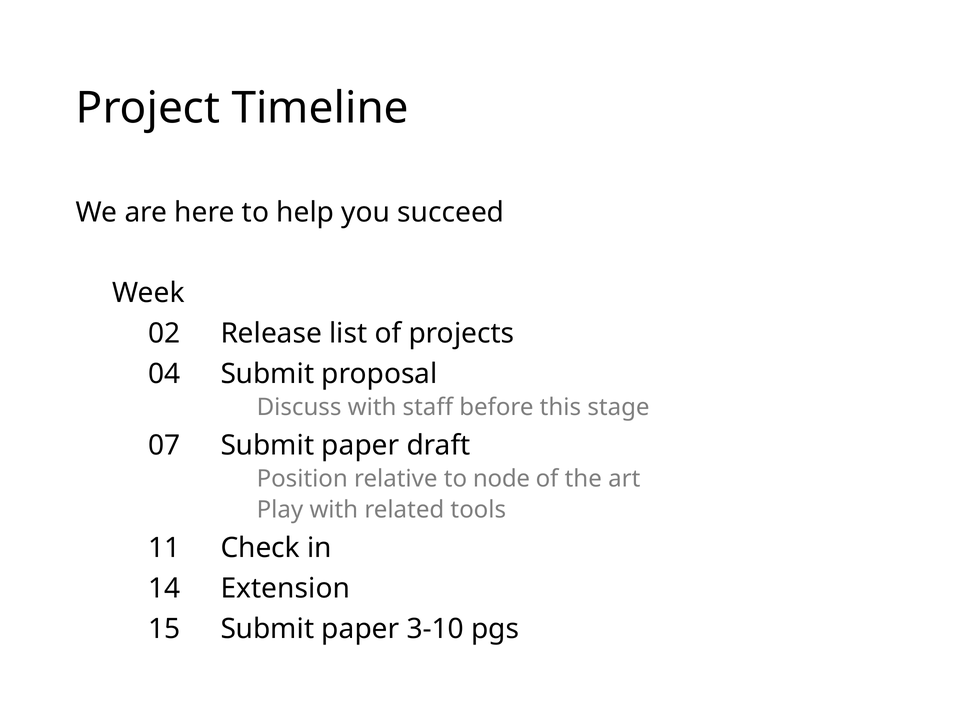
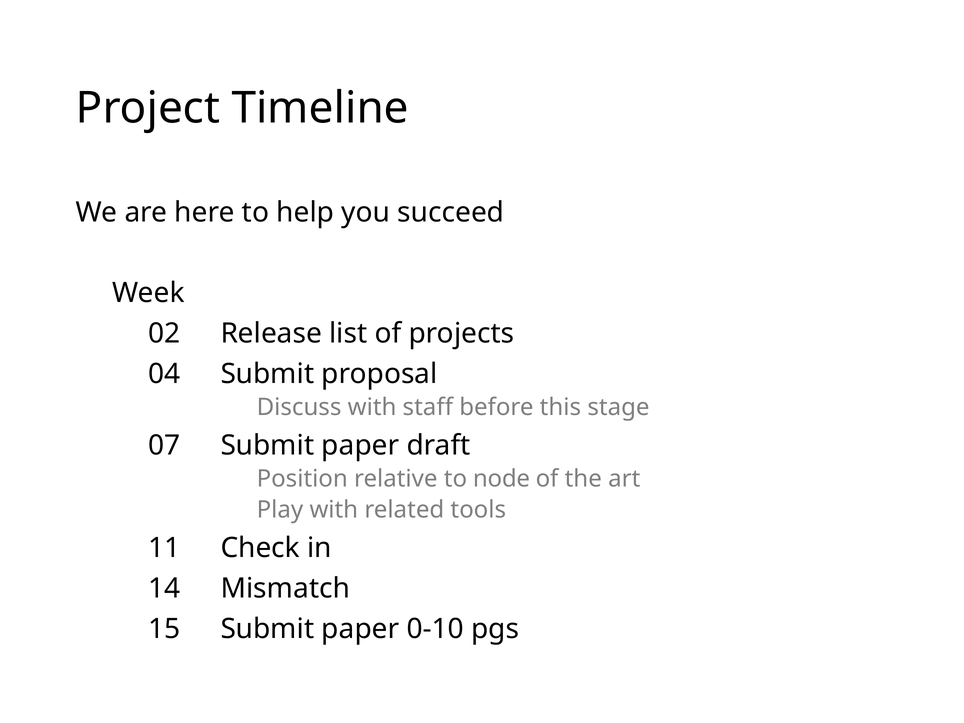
Extension: Extension -> Mismatch (285, 588)
3-10: 3-10 -> 0-10 (435, 629)
